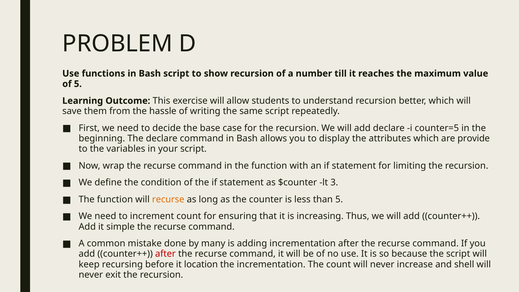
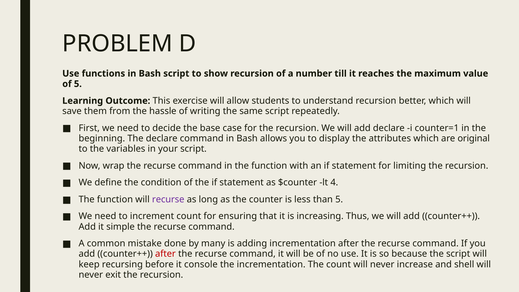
counter=5: counter=5 -> counter=1 (437, 128)
provide: provide -> original (474, 138)
3: 3 -> 4 (334, 183)
recurse colour: orange -> purple (168, 199)
location: location -> console (201, 264)
